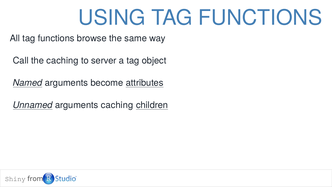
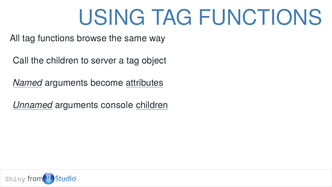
the caching: caching -> children (62, 61)
arguments caching: caching -> console (117, 105)
